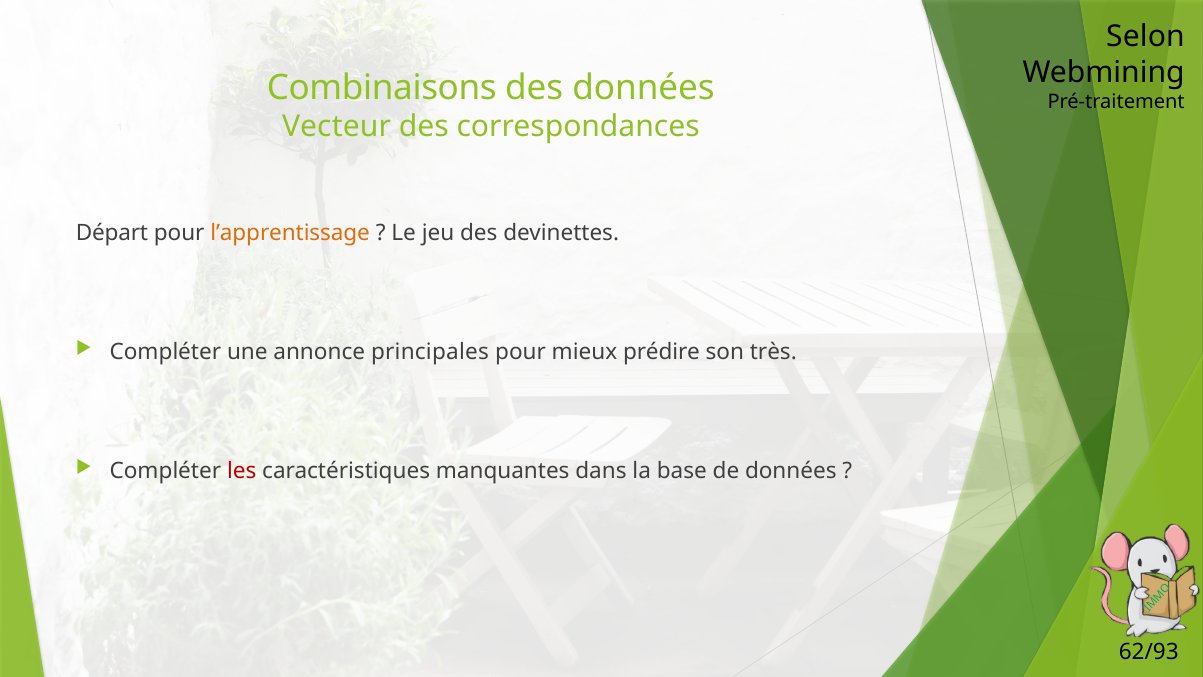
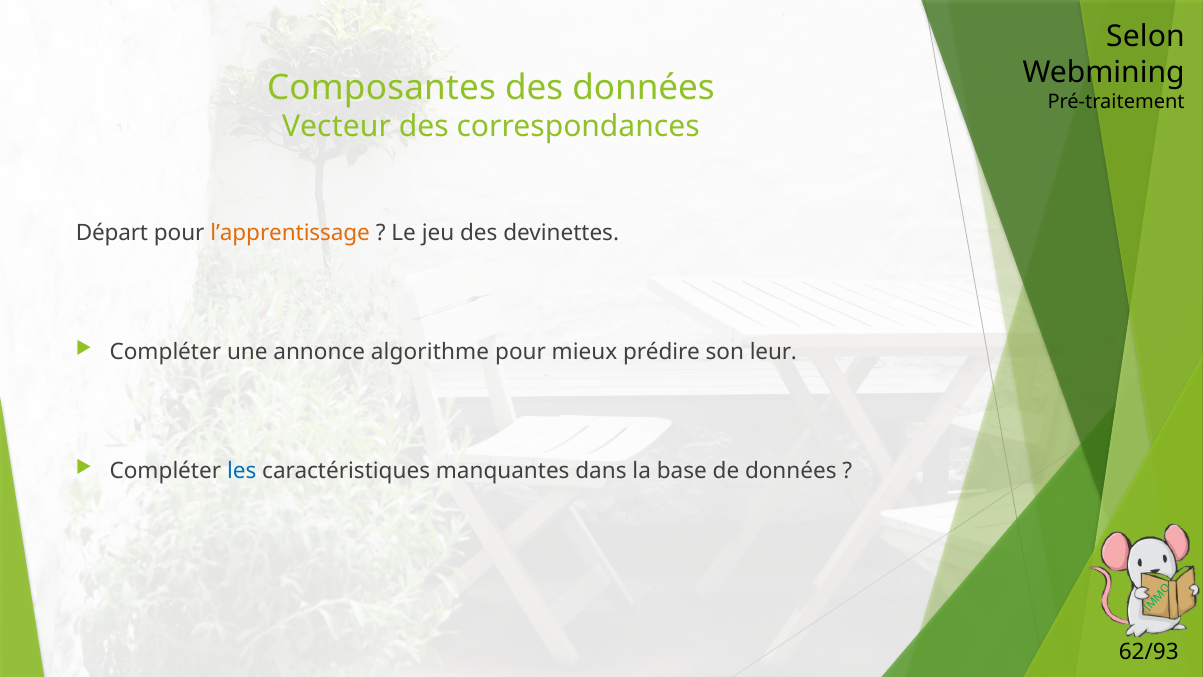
Combinaisons: Combinaisons -> Composantes (381, 88)
principales: principales -> algorithme (430, 352)
très: très -> leur (773, 352)
les colour: red -> blue (242, 470)
